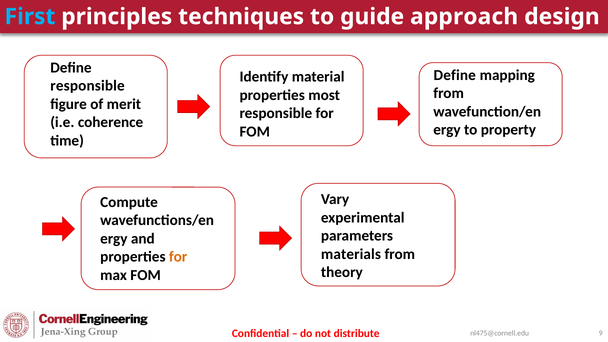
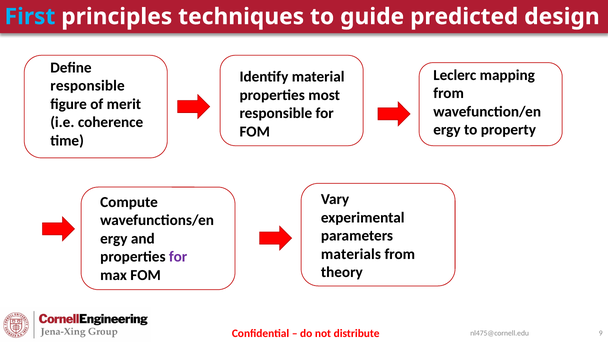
approach: approach -> predicted (464, 17)
Define: Define -> Leclerc (455, 75)
for colour: orange -> purple (178, 257)
